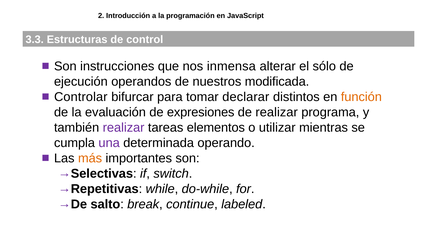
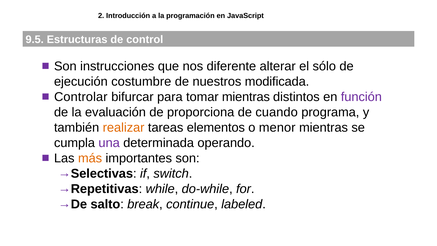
3.3: 3.3 -> 9.5 (35, 40)
inmensa: inmensa -> diferente (231, 66)
operandos: operandos -> costumbre (141, 82)
tomar declarar: declarar -> mientras (246, 97)
función colour: orange -> purple (361, 97)
expresiones: expresiones -> proporciona (201, 112)
de realizar: realizar -> cuando (277, 112)
realizar colour: purple -> orange (124, 128)
utilizar: utilizar -> menor (277, 128)
